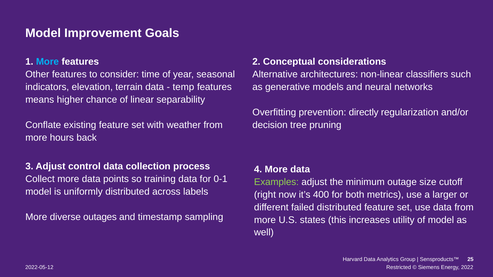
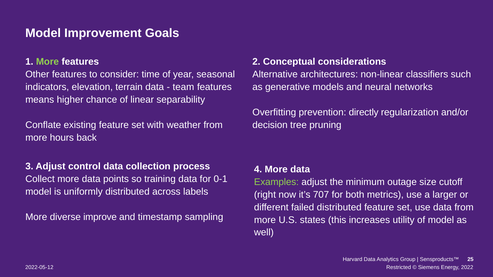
More colour: light blue -> light green (47, 62)
temp: temp -> team (183, 87)
400: 400 -> 707 (321, 195)
outages: outages -> improve (100, 217)
